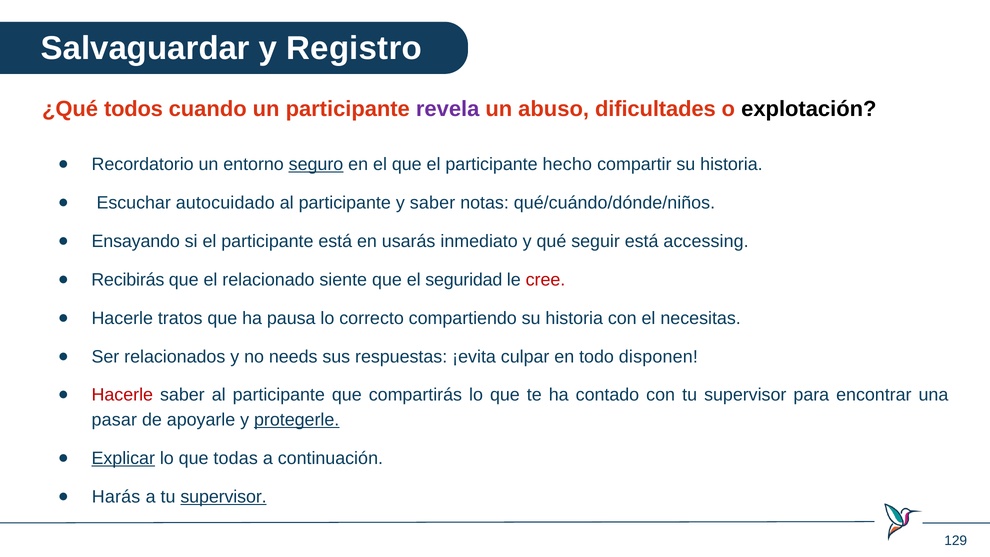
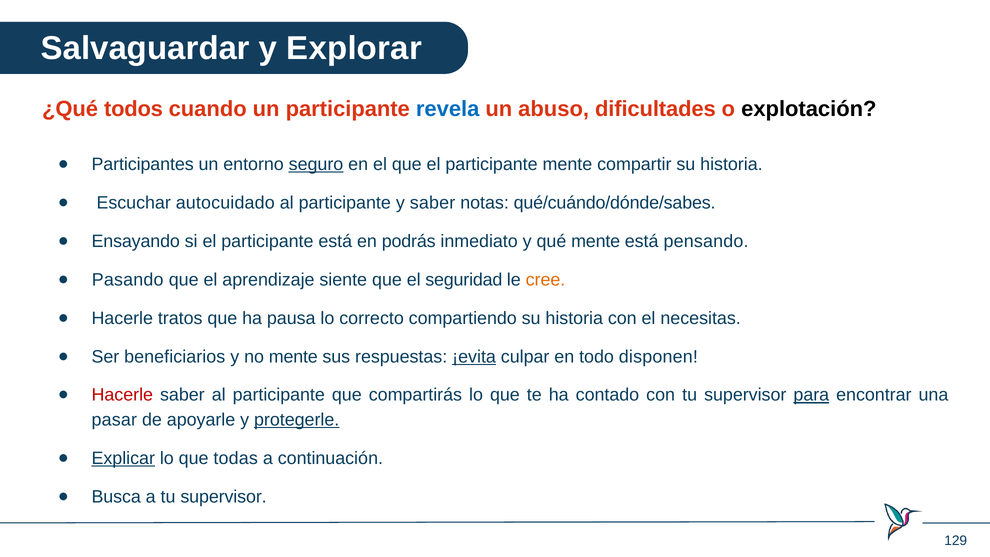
Registro: Registro -> Explorar (354, 48)
revela colour: purple -> blue (448, 109)
Recordatorio: Recordatorio -> Participantes (143, 164)
participante hecho: hecho -> mente (567, 164)
qué/cuándo/dónde/niños: qué/cuándo/dónde/niños -> qué/cuándo/dónde/sabes (615, 203)
usarás: usarás -> podrás (409, 241)
qué seguir: seguir -> mente (596, 241)
accessing: accessing -> pensando (706, 241)
Recibirás: Recibirás -> Pasando (128, 280)
relacionado: relacionado -> aprendizaje (268, 280)
cree colour: red -> orange (545, 280)
relacionados: relacionados -> beneficiarios (175, 357)
no needs: needs -> mente (293, 357)
¡evita underline: none -> present (474, 357)
para underline: none -> present (811, 395)
Harás: Harás -> Busca (116, 497)
supervisor underline: present -> none (224, 497)
